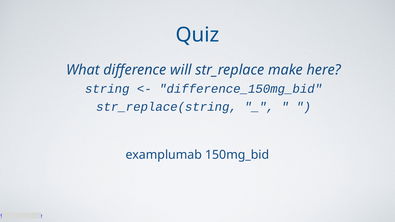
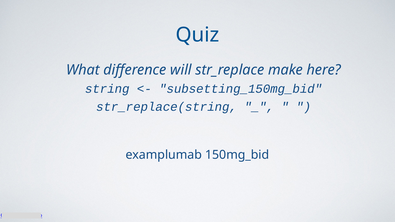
difference_150mg_bid: difference_150mg_bid -> subsetting_150mg_bid (241, 89)
